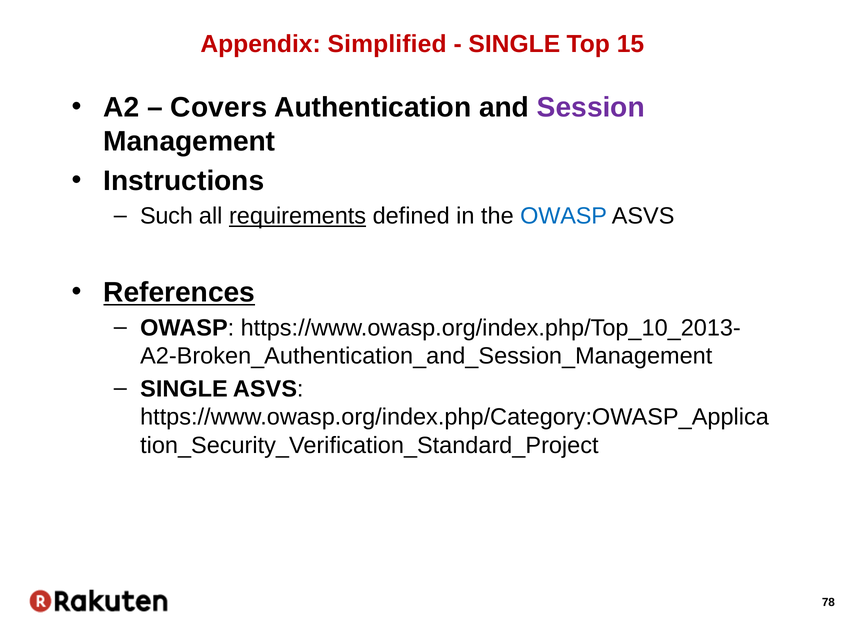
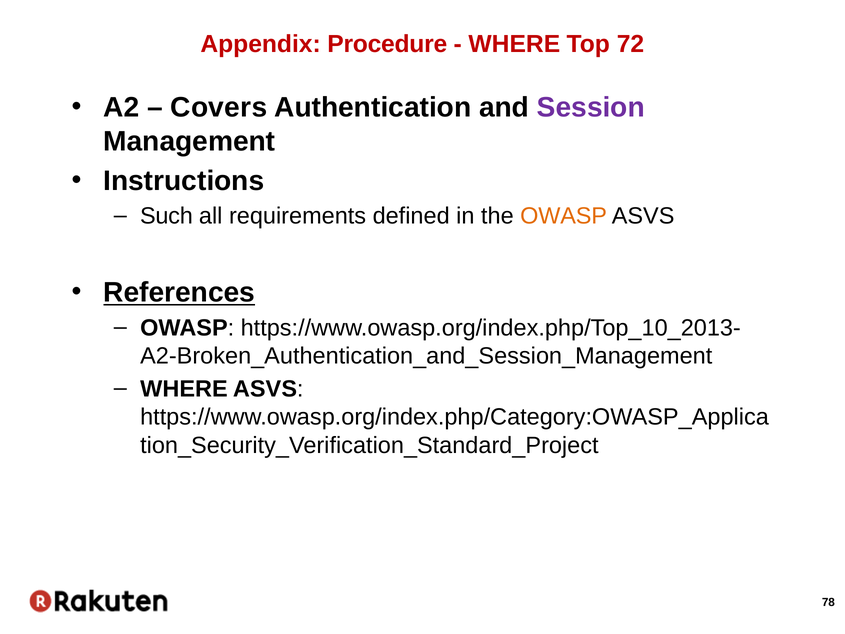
Simplified: Simplified -> Procedure (387, 44)
SINGLE: SINGLE -> WHERE (514, 44)
15: 15 -> 72 (630, 44)
requirements underline: present -> none (298, 216)
OWASP colour: blue -> orange (564, 216)
SINGLE: SINGLE -> WHERE (184, 389)
